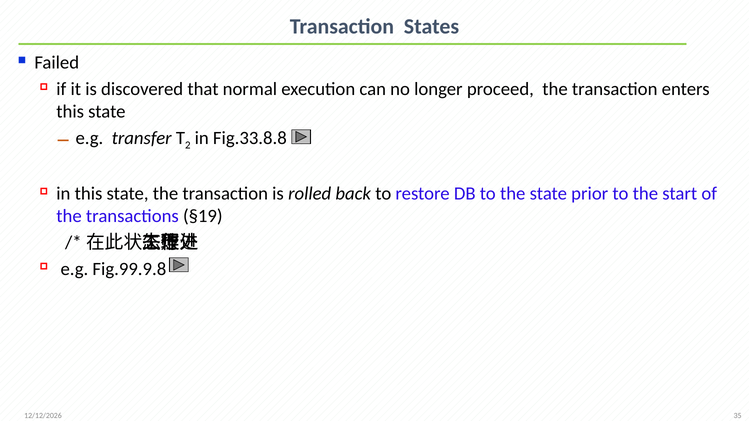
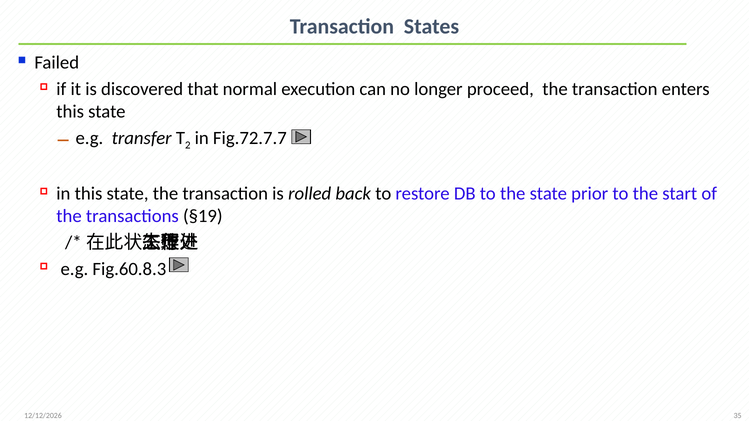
Fig.33.8.8: Fig.33.8.8 -> Fig.72.7.7 (250, 138)
Fig.99.9.8: Fig.99.9.8 -> Fig.60.8.3 (129, 269)
